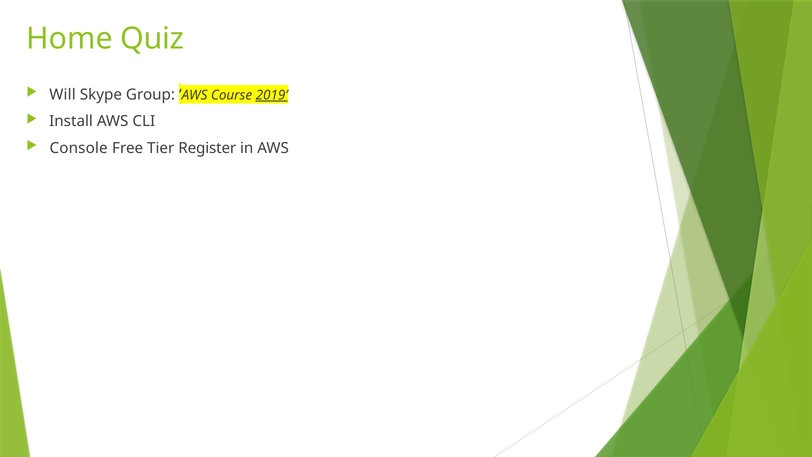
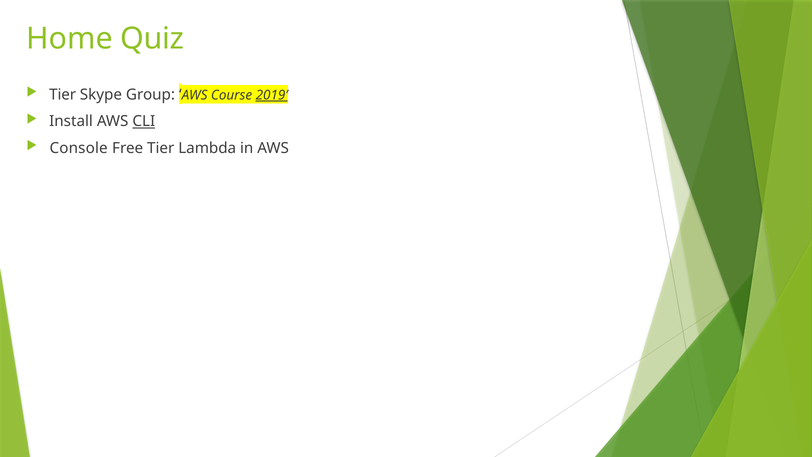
Will: Will -> Tier (63, 94)
CLI underline: none -> present (144, 121)
Register: Register -> Lambda (207, 148)
